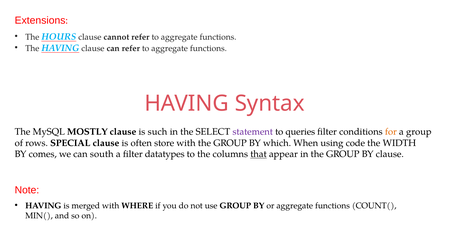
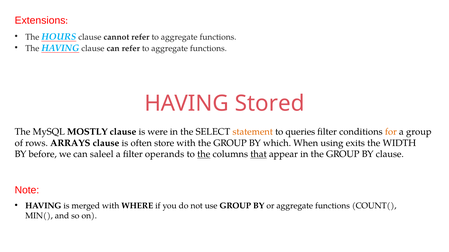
Syntax: Syntax -> Stored (270, 104)
such: such -> were (158, 132)
statement colour: purple -> orange (253, 132)
SPECIAL: SPECIAL -> ARRAYS (70, 143)
code: code -> exits (355, 143)
comes: comes -> before (43, 154)
south: south -> saleel (102, 154)
datatypes: datatypes -> operands (165, 154)
the underline: none -> present (204, 154)
